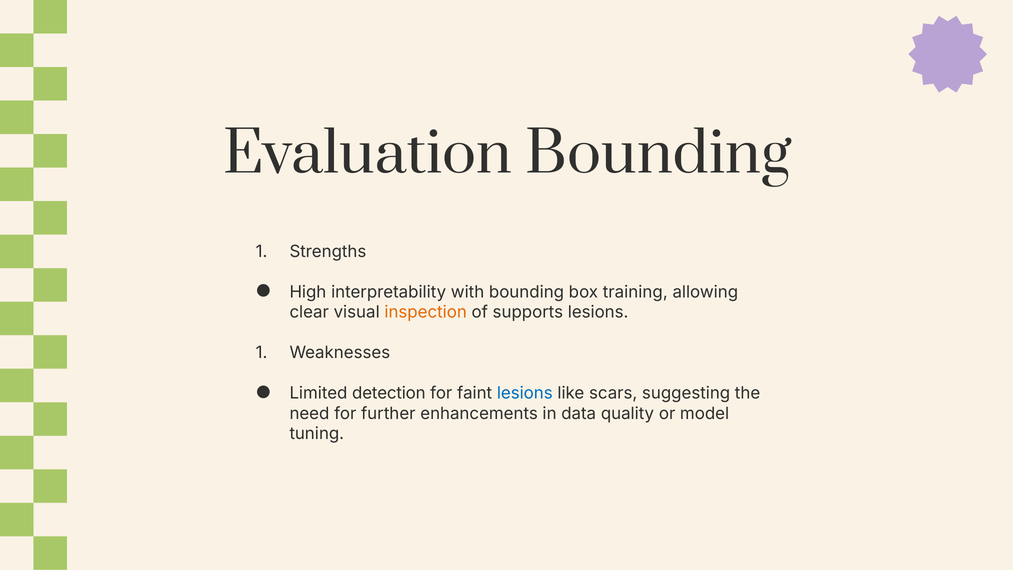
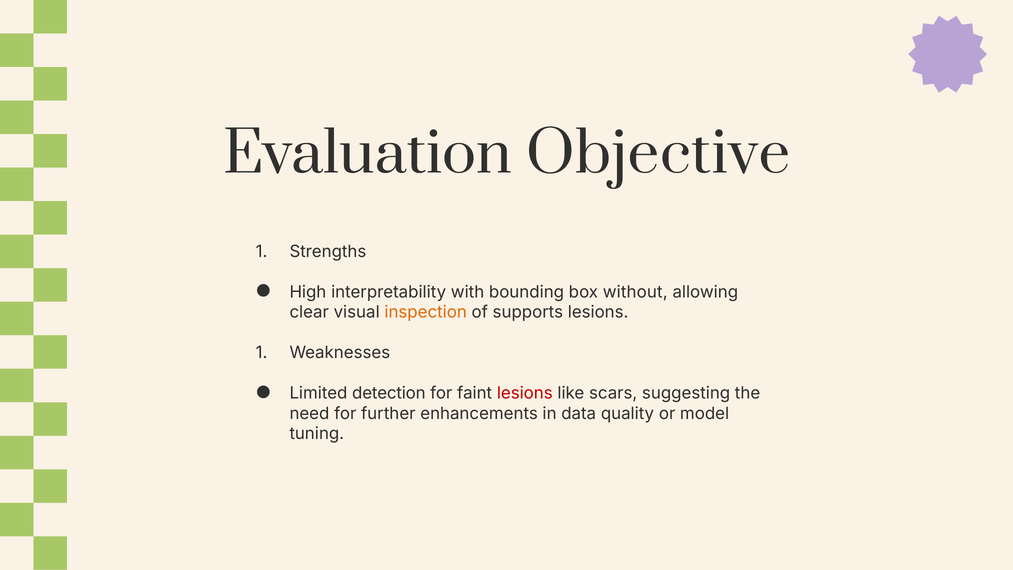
Evaluation Bounding: Bounding -> Objective (658, 154)
training: training -> without (635, 292)
lesions colour: blue -> red (525, 393)
